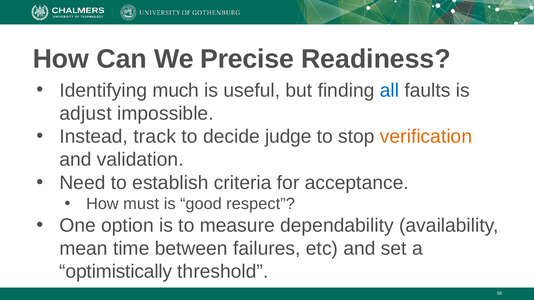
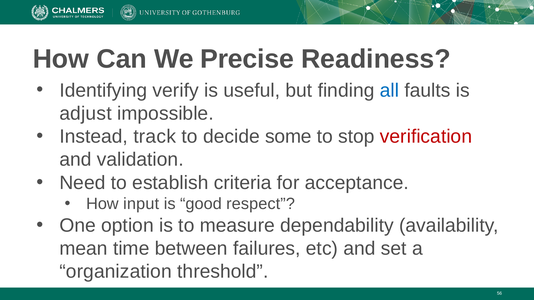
much: much -> verify (176, 90)
judge: judge -> some (288, 137)
verification colour: orange -> red (426, 137)
must: must -> input (141, 204)
optimistically: optimistically -> organization (116, 272)
